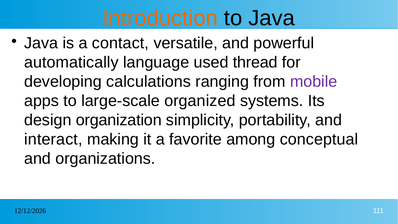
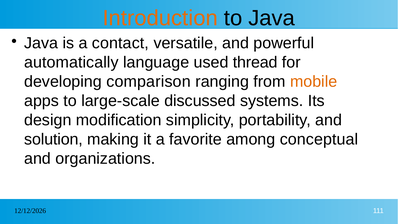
calculations: calculations -> comparison (149, 82)
mobile colour: purple -> orange (314, 82)
organized: organized -> discussed (200, 101)
organization: organization -> modification (119, 120)
interact: interact -> solution (54, 139)
